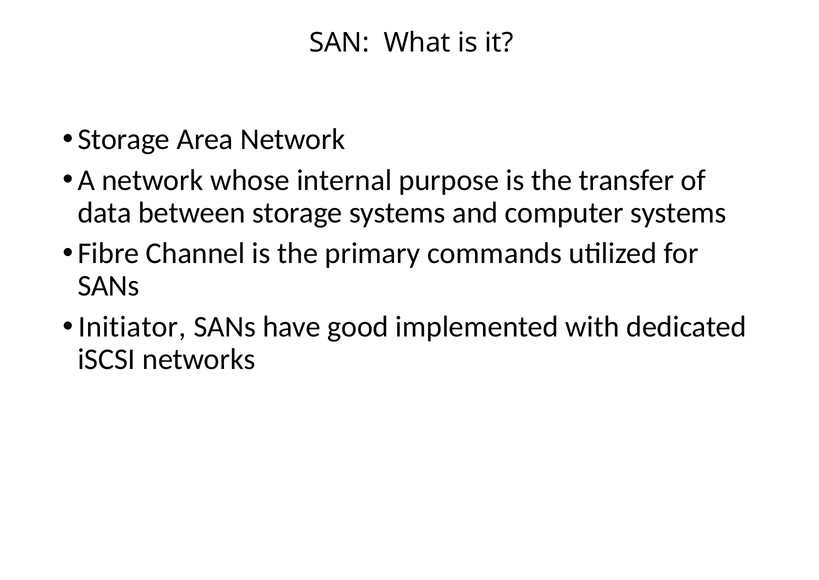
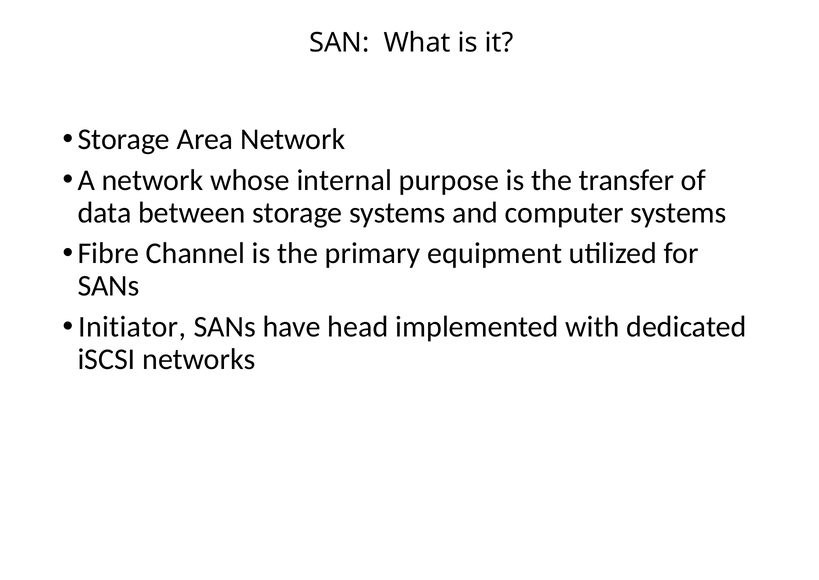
commands: commands -> equipment (495, 253)
good: good -> head (358, 327)
